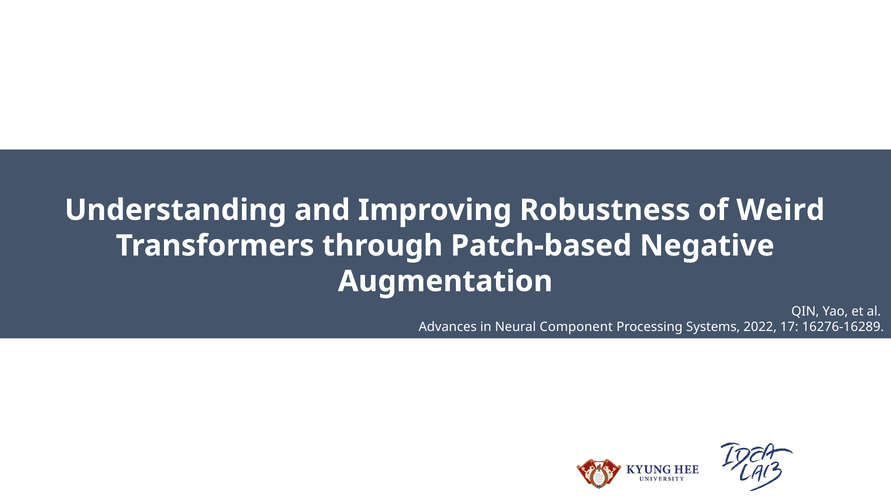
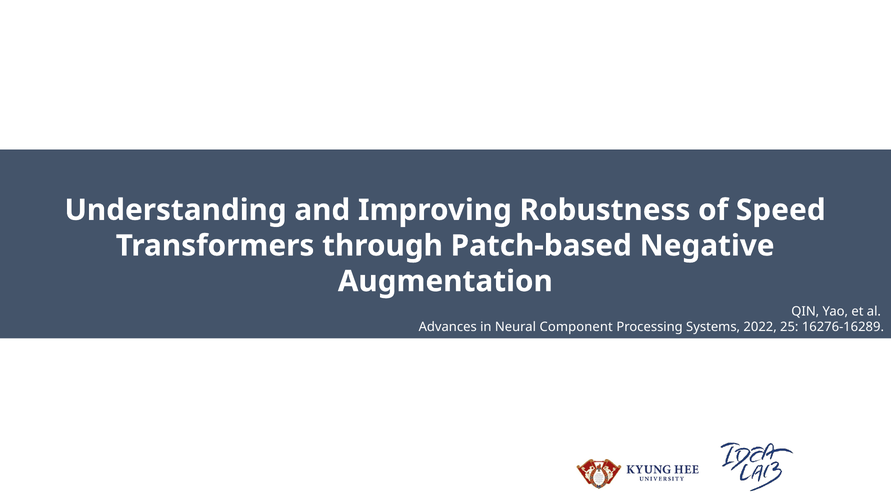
Weird: Weird -> Speed (781, 210)
17: 17 -> 25 (789, 327)
